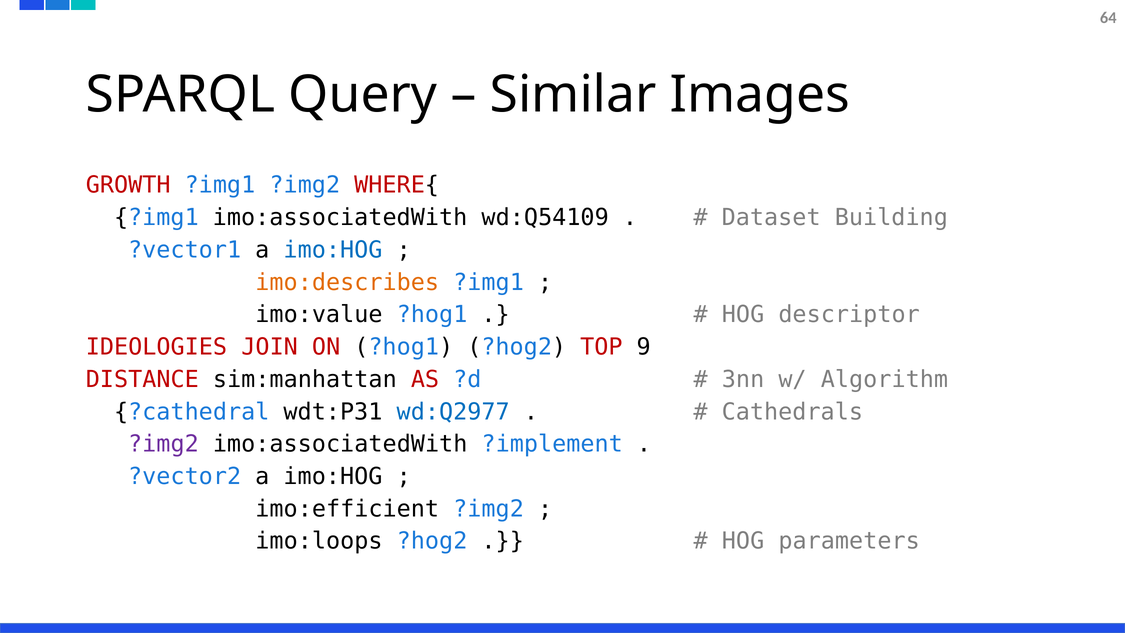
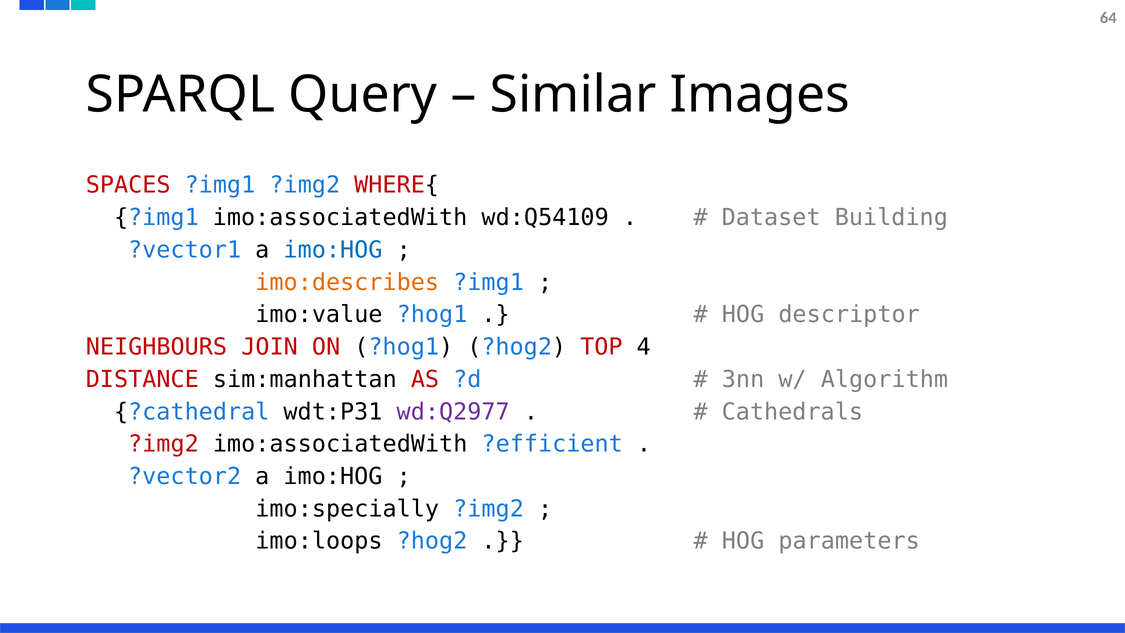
GROWTH: GROWTH -> SPACES (128, 185)
IDEOLOGIES: IDEOLOGIES -> NEIGHBOURS (156, 347)
9: 9 -> 4 (644, 347)
wd:Q2977 colour: blue -> purple (453, 412)
?img2 colour: purple -> red (163, 444)
?implement: ?implement -> ?efficient (552, 444)
imo:efficient: imo:efficient -> imo:specially (347, 509)
